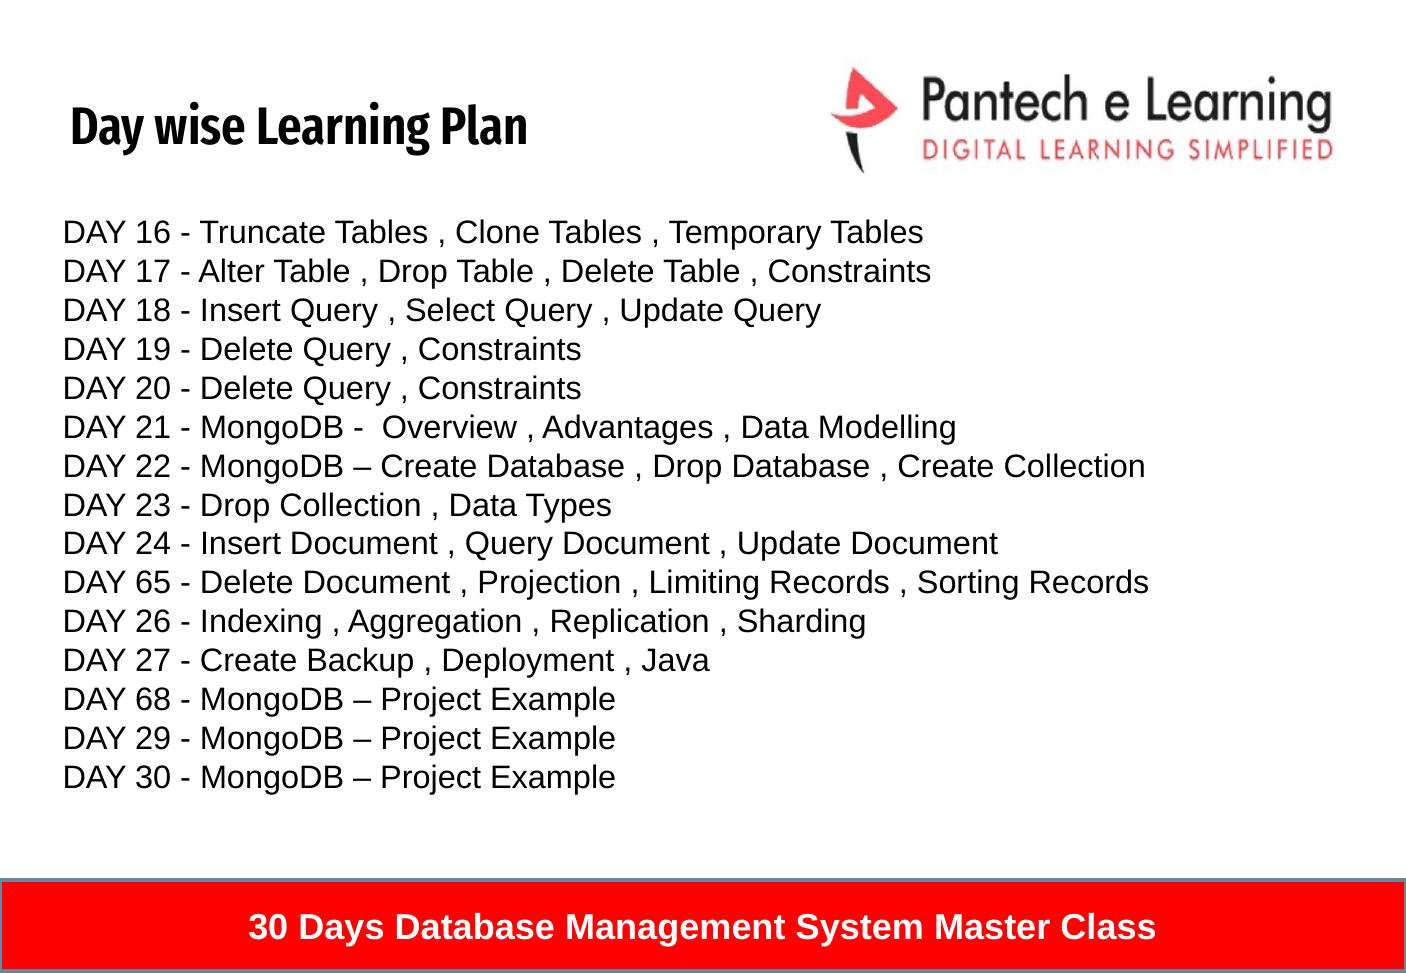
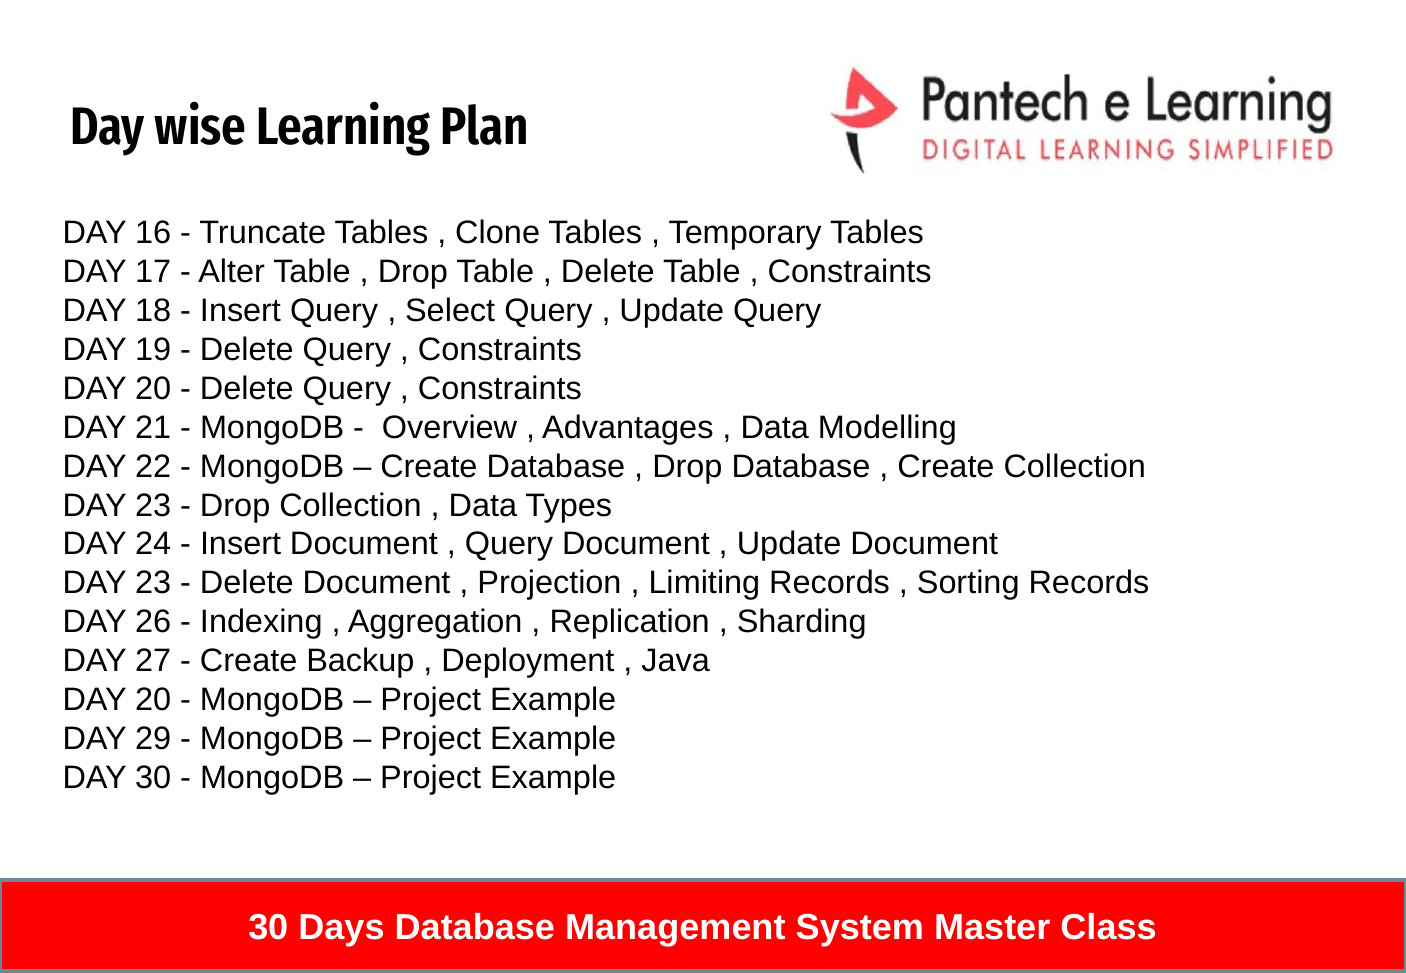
65: 65 -> 23 (153, 583)
68: 68 -> 20 (153, 700)
